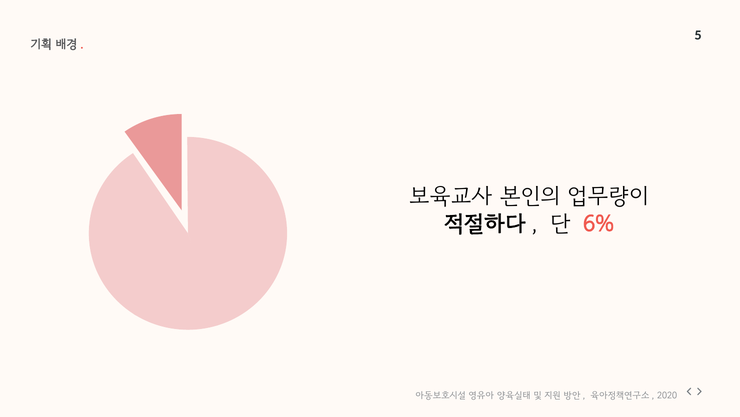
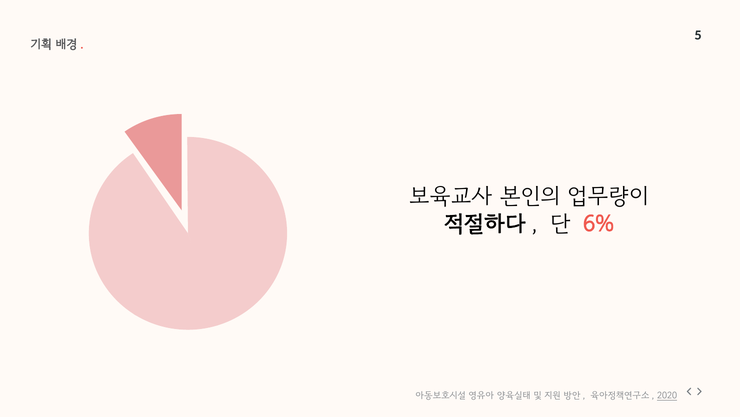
2020 underline: none -> present (667, 396)
